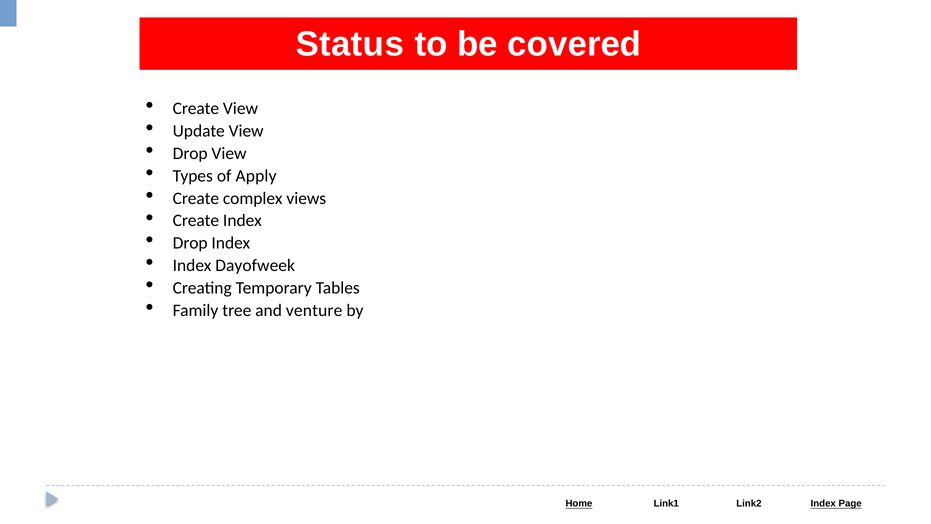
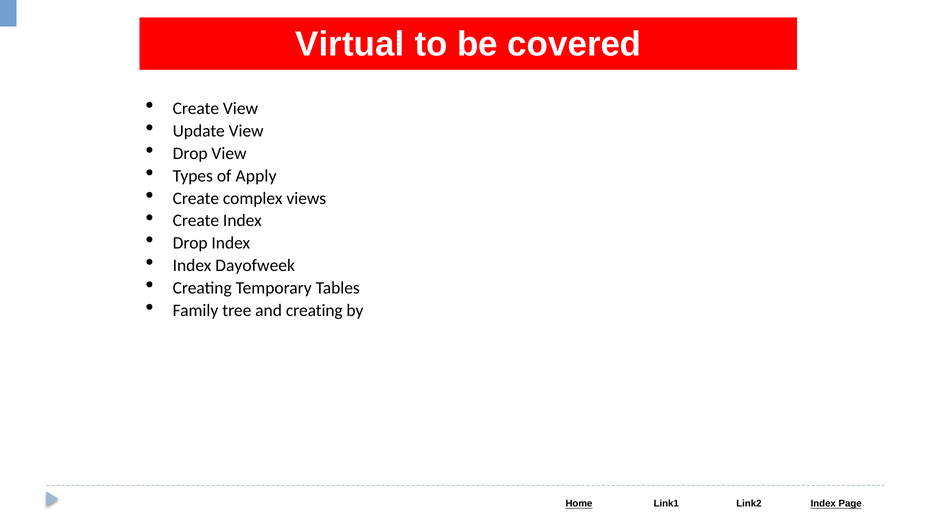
Status: Status -> Virtual (350, 44)
and venture: venture -> creating (314, 310)
